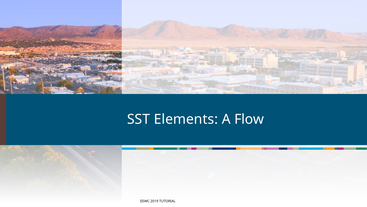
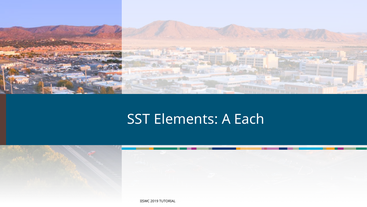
Flow: Flow -> Each (249, 119)
